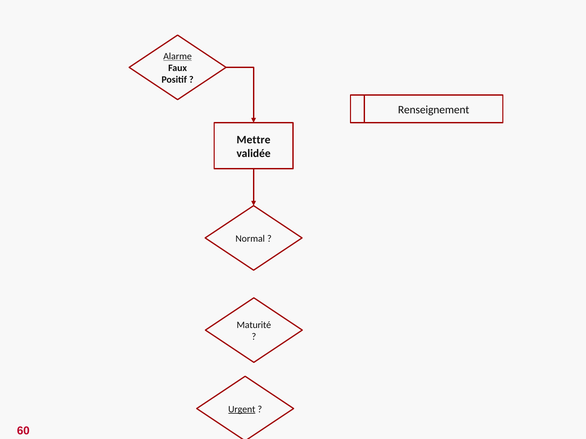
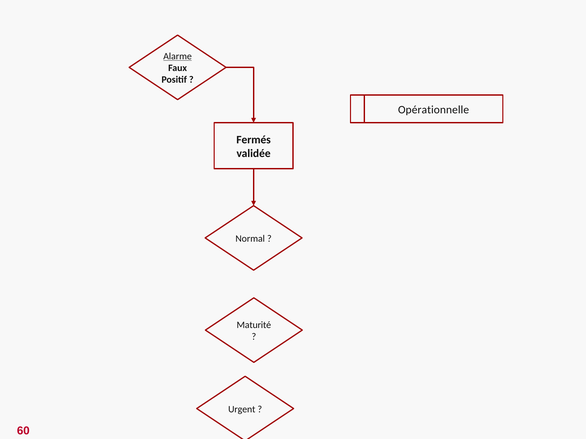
Renseignement: Renseignement -> Opérationnelle (434, 110)
Mettre: Mettre -> Fermés (254, 140)
Urgent underline: present -> none (242, 410)
